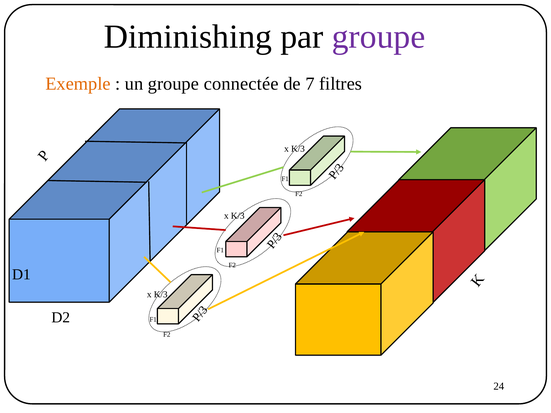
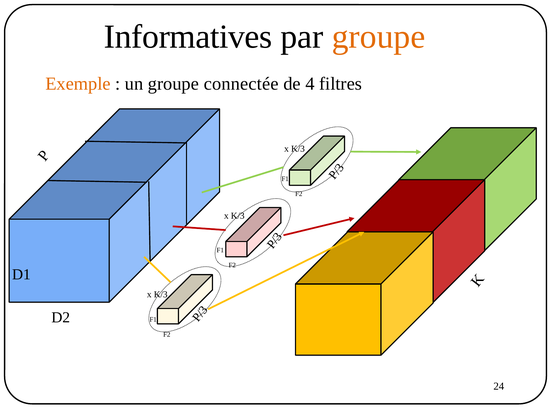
Diminishing: Diminishing -> Informatives (188, 37)
groupe colour: purple -> orange (379, 37)
7: 7 -> 4 (310, 84)
